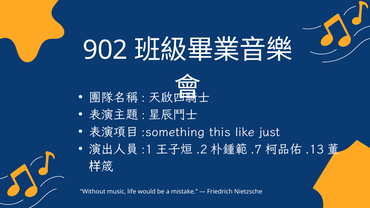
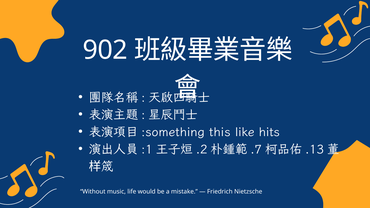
just: just -> hits (269, 132)
